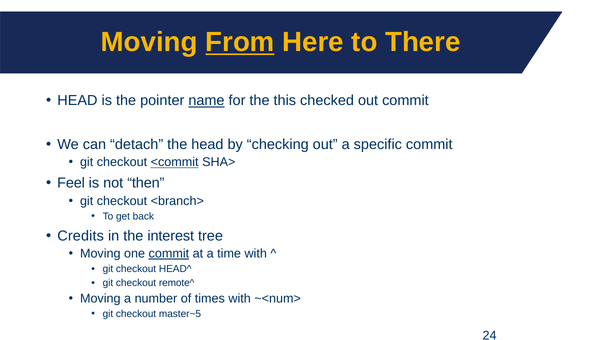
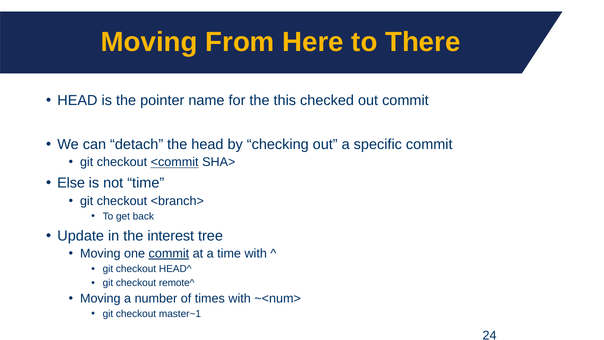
From underline: present -> none (240, 42)
name underline: present -> none (206, 101)
Feel: Feel -> Else (71, 183)
not then: then -> time (146, 183)
Credits: Credits -> Update (81, 236)
master~5: master~5 -> master~1 (180, 314)
